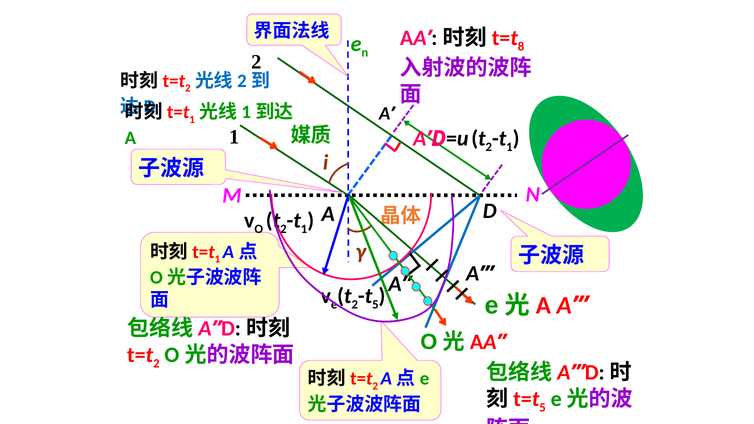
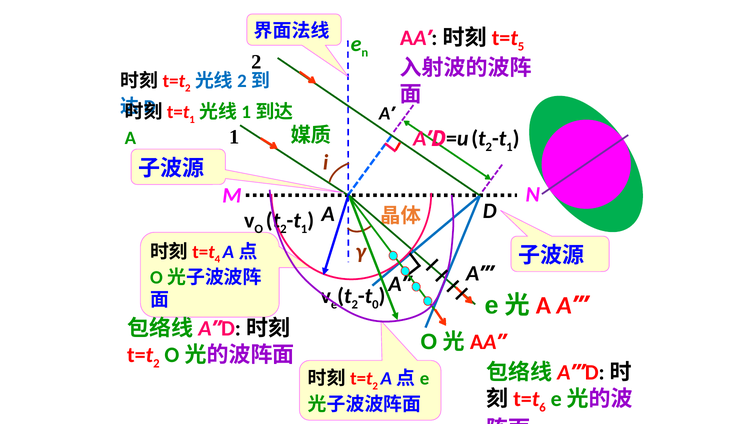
8: 8 -> 5 (521, 47)
1: 1 -> 4 (217, 259)
5: 5 -> 0 (375, 305)
5: 5 -> 6 (543, 408)
